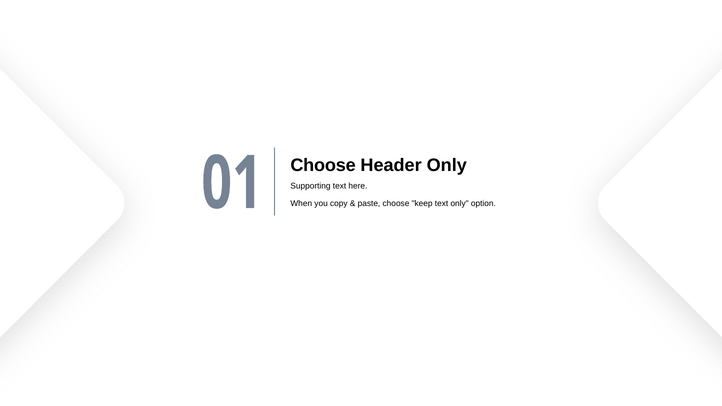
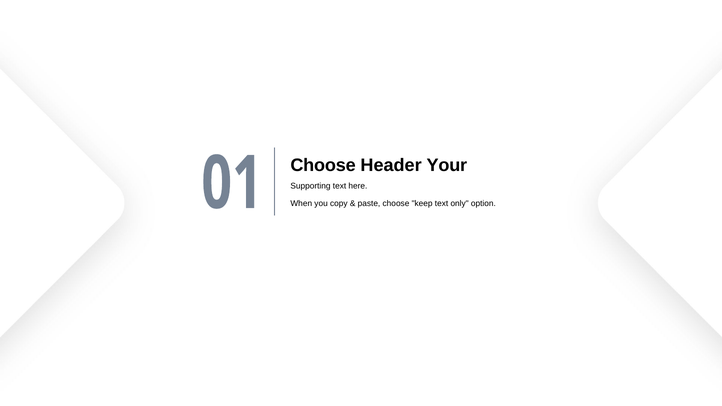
Header Only: Only -> Your (447, 165)
